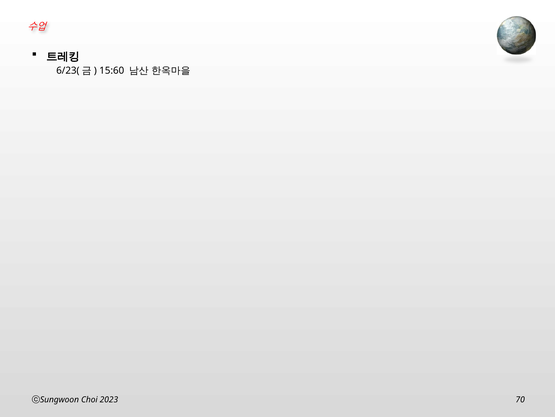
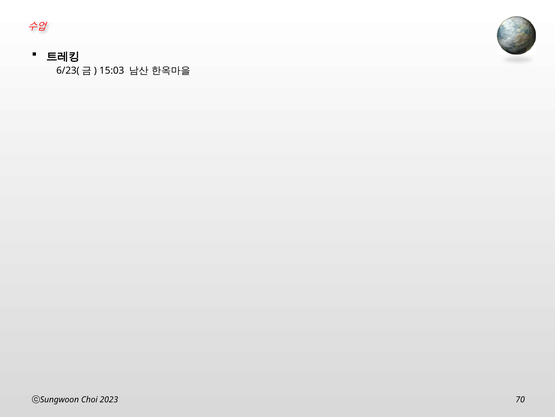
15:60: 15:60 -> 15:03 (112, 71)
